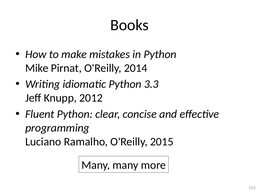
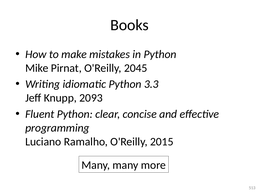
2014: 2014 -> 2045 (136, 68)
2012: 2012 -> 2093 (91, 98)
